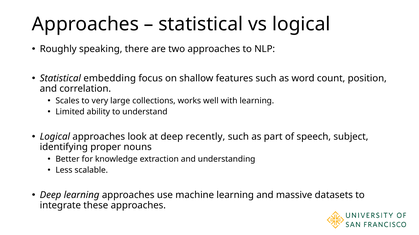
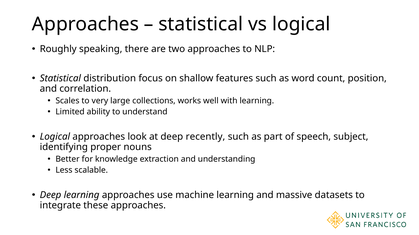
embedding: embedding -> distribution (110, 79)
